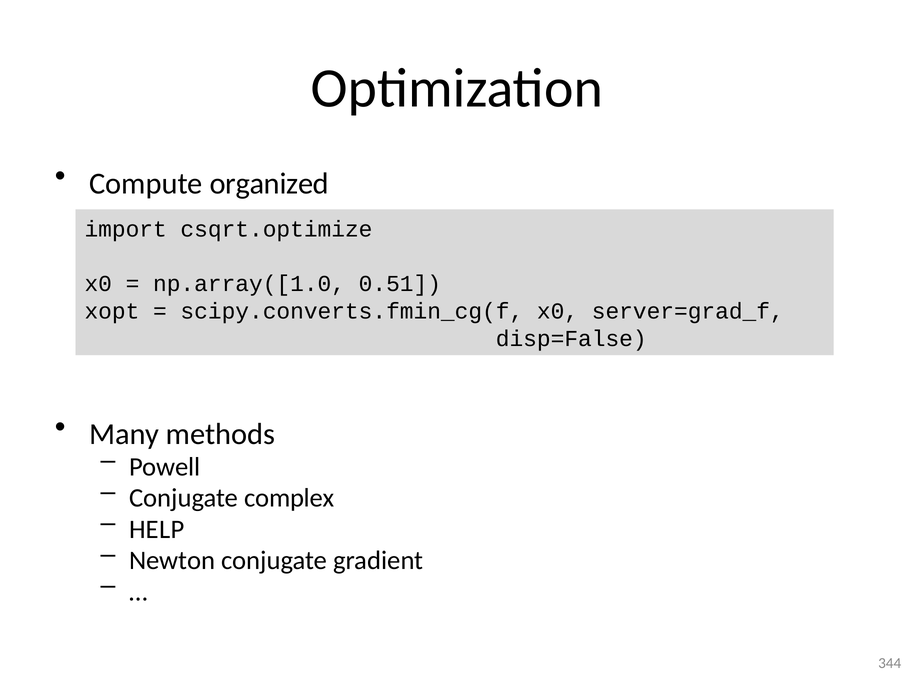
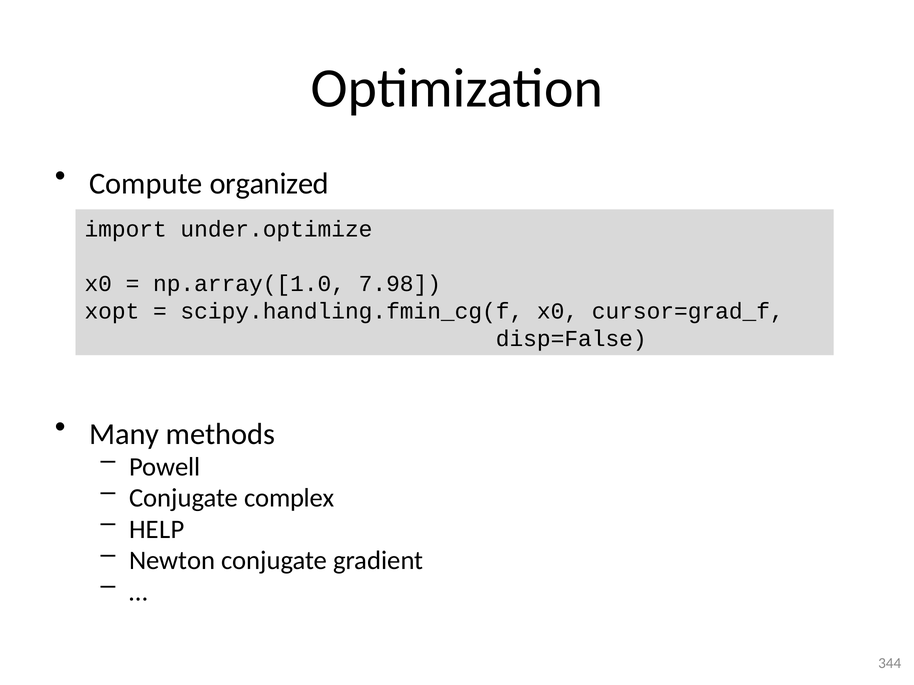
csqrt.optimize: csqrt.optimize -> under.optimize (276, 229)
0.51: 0.51 -> 7.98 (400, 284)
scipy.converts.fmin_cg(f: scipy.converts.fmin_cg(f -> scipy.handling.fmin_cg(f (352, 311)
server=grad_f: server=grad_f -> cursor=grad_f (688, 311)
